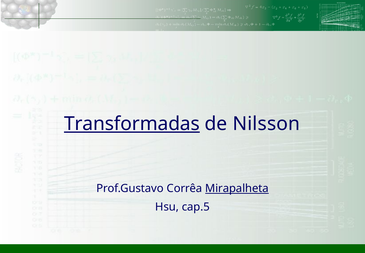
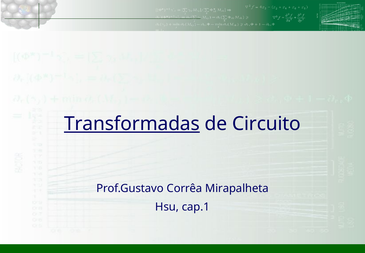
Nilsson: Nilsson -> Circuito (266, 124)
Mirapalheta underline: present -> none (237, 188)
cap.5: cap.5 -> cap.1 (196, 207)
